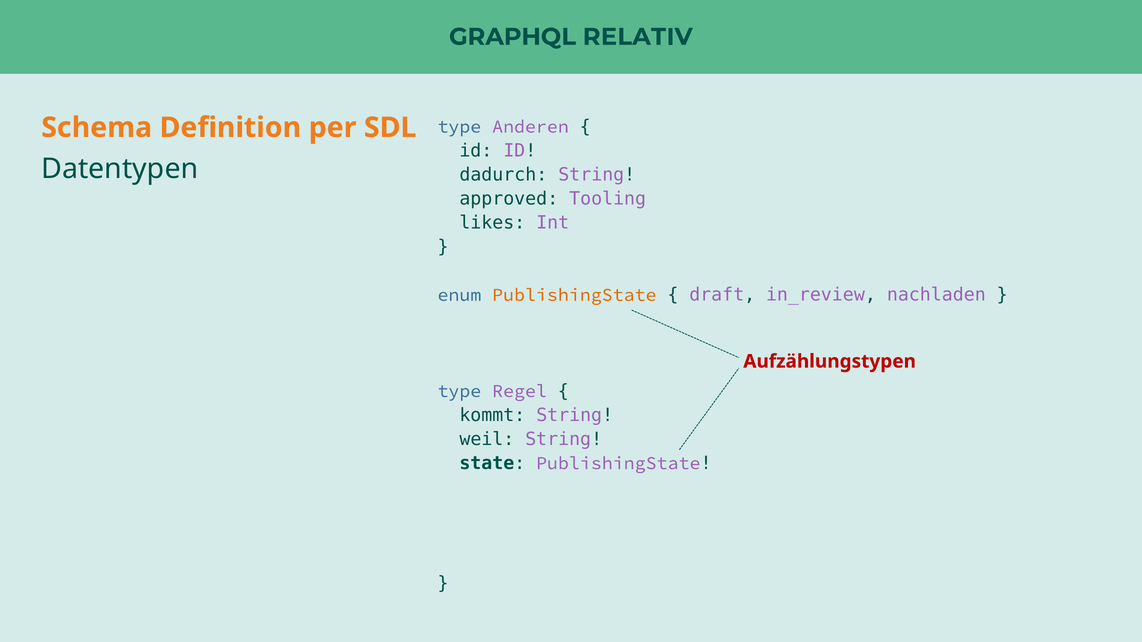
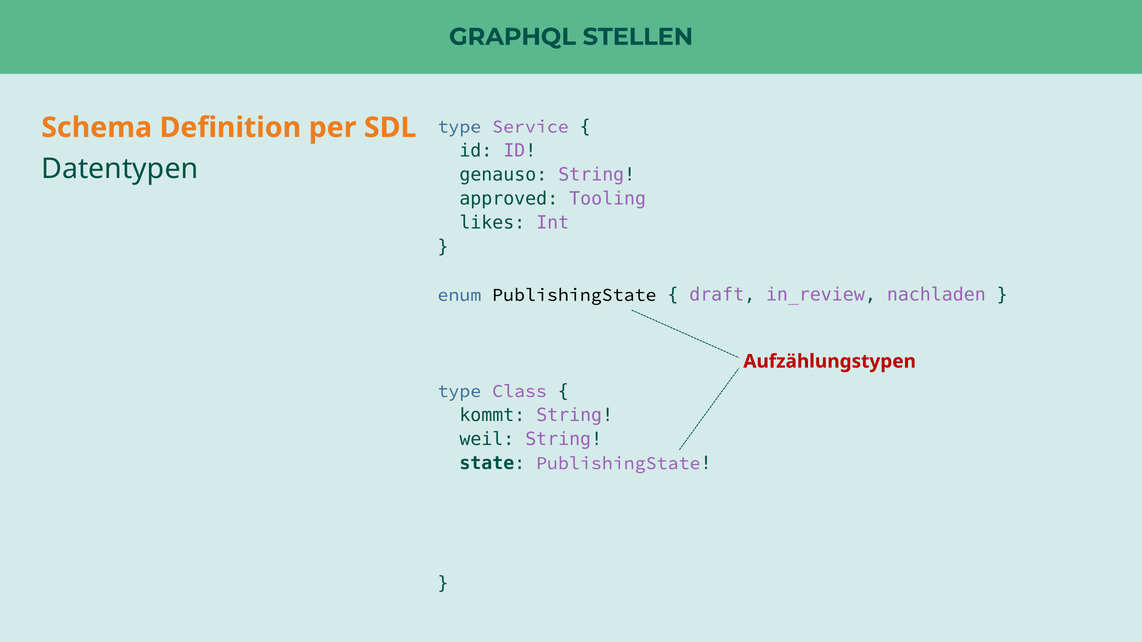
RELATIV: RELATIV -> STELLEN (638, 37)
Anderen: Anderen -> Service (530, 127)
dadurch: dadurch -> genauso (503, 175)
PublishingState colour: orange -> black (574, 295)
Regel: Regel -> Class (520, 391)
